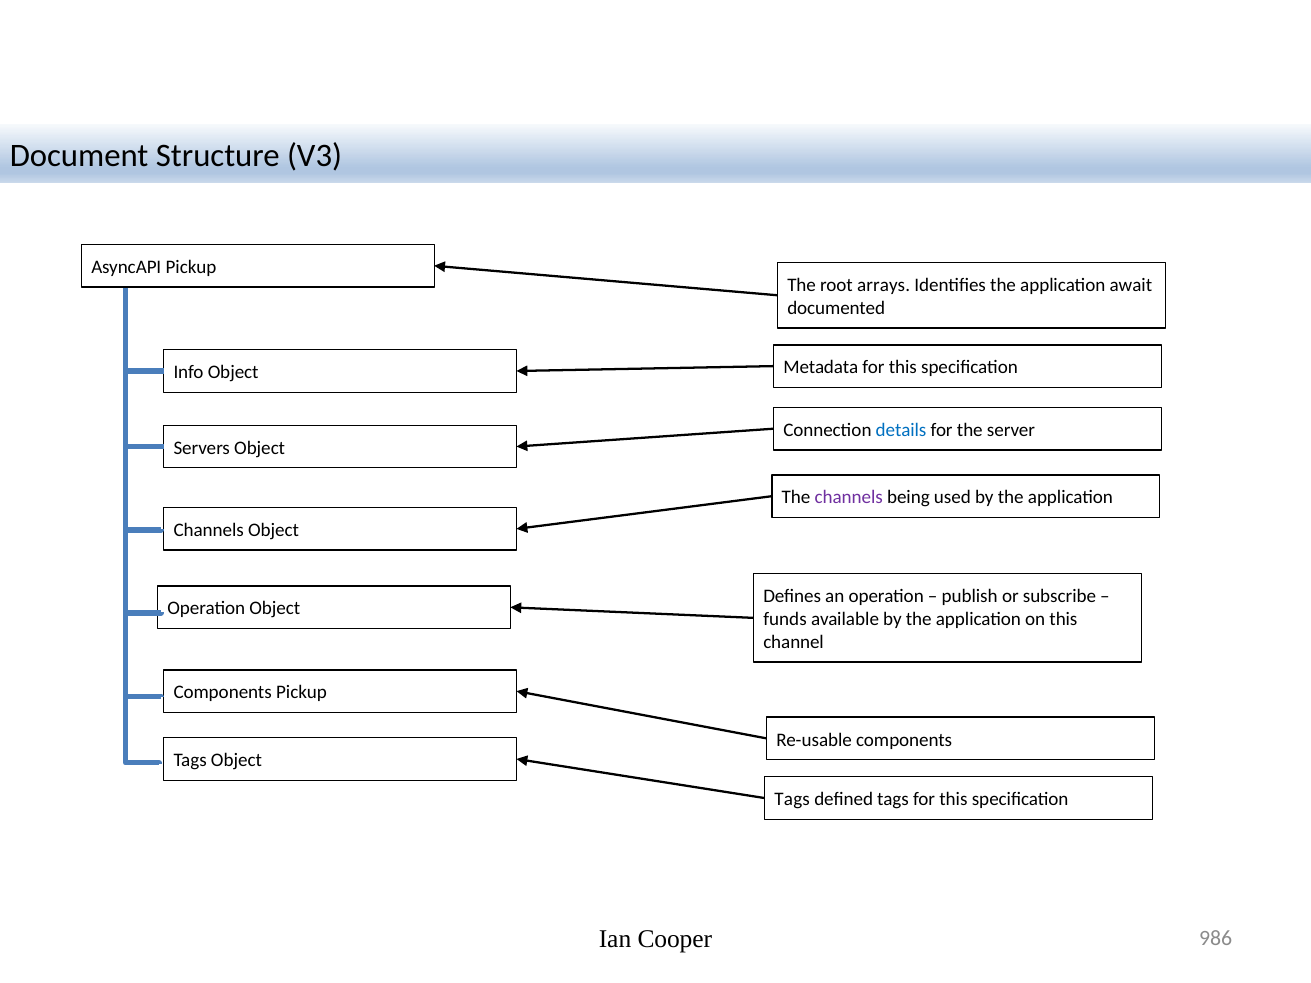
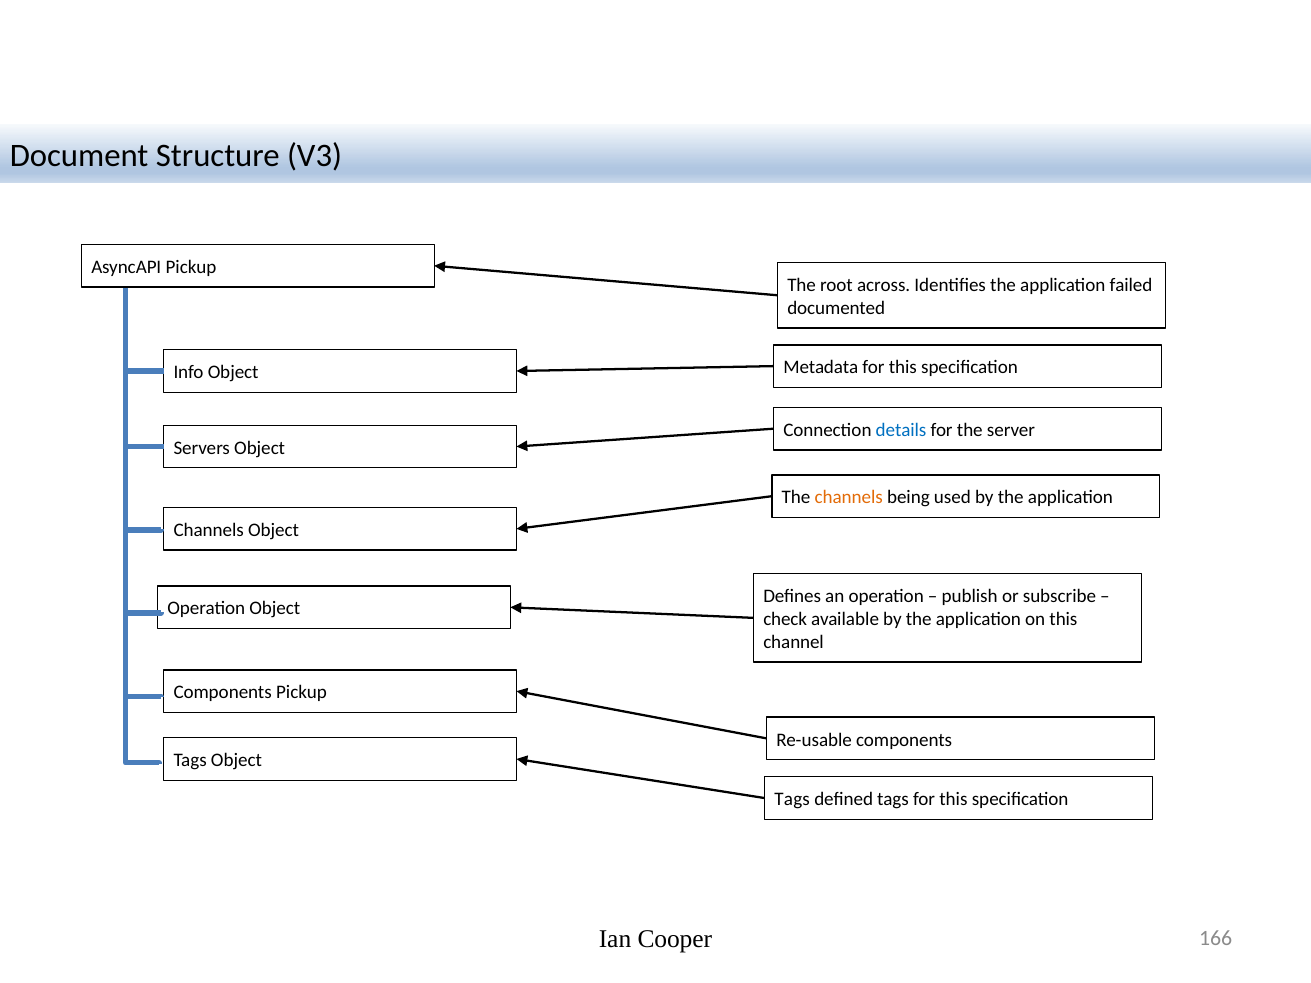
arrays: arrays -> across (884, 285)
await: await -> failed (1131, 285)
channels colour: purple -> orange (849, 498)
funds: funds -> check (785, 619)
986: 986 -> 166 (1216, 939)
